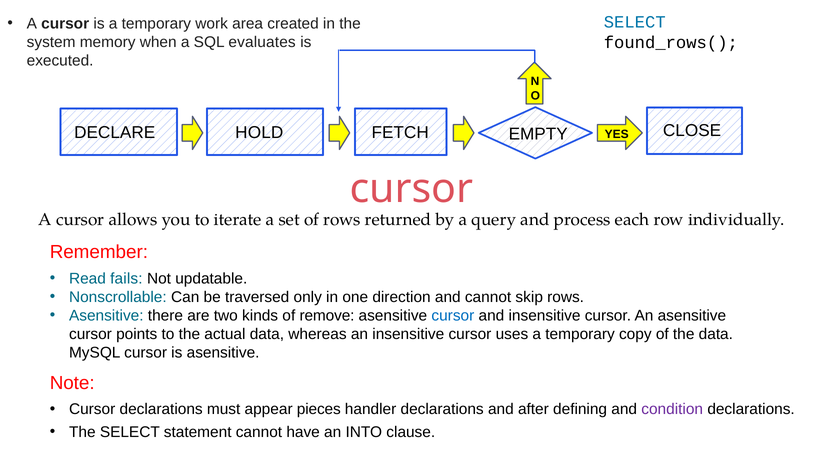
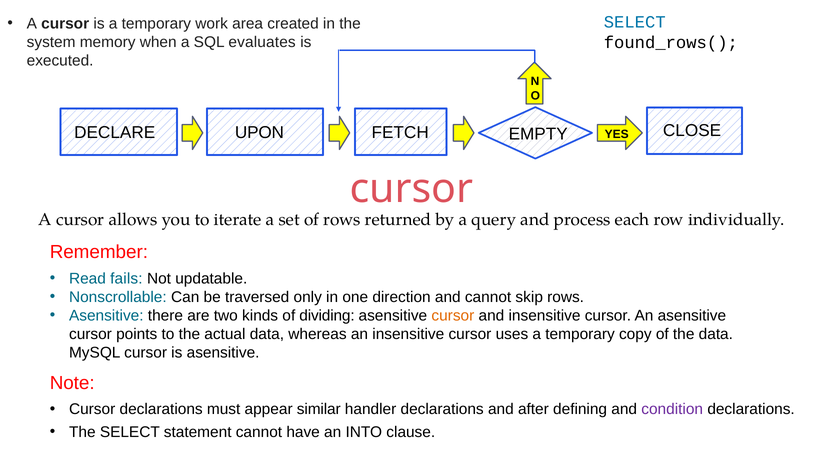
HOLD: HOLD -> UPON (259, 133)
remove: remove -> dividing (327, 316)
cursor colour: blue -> orange (453, 316)
pieces: pieces -> similar (319, 409)
